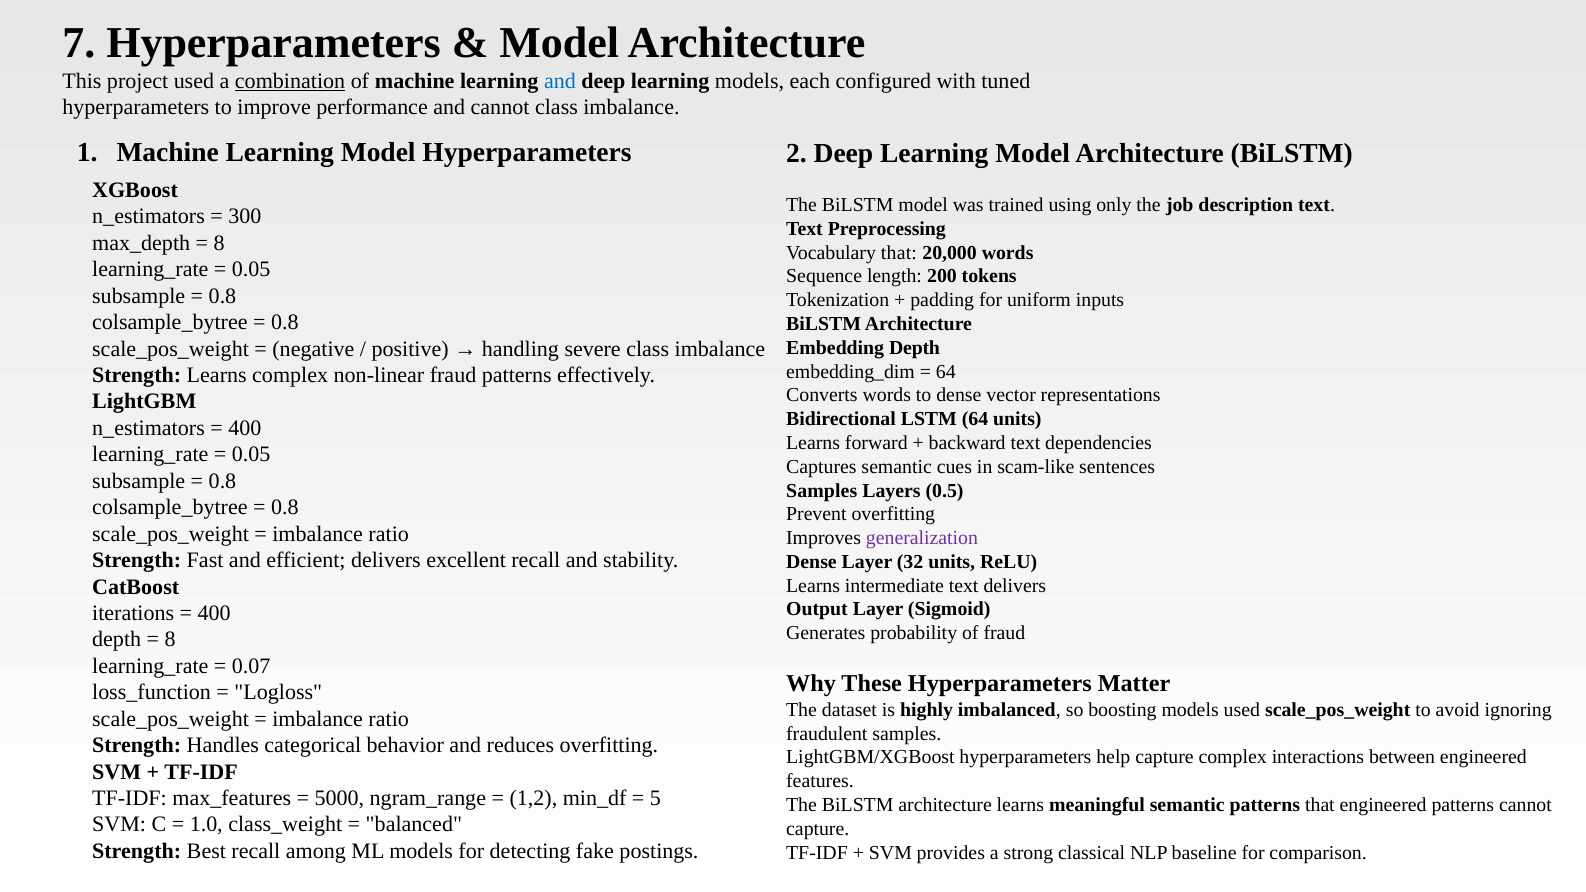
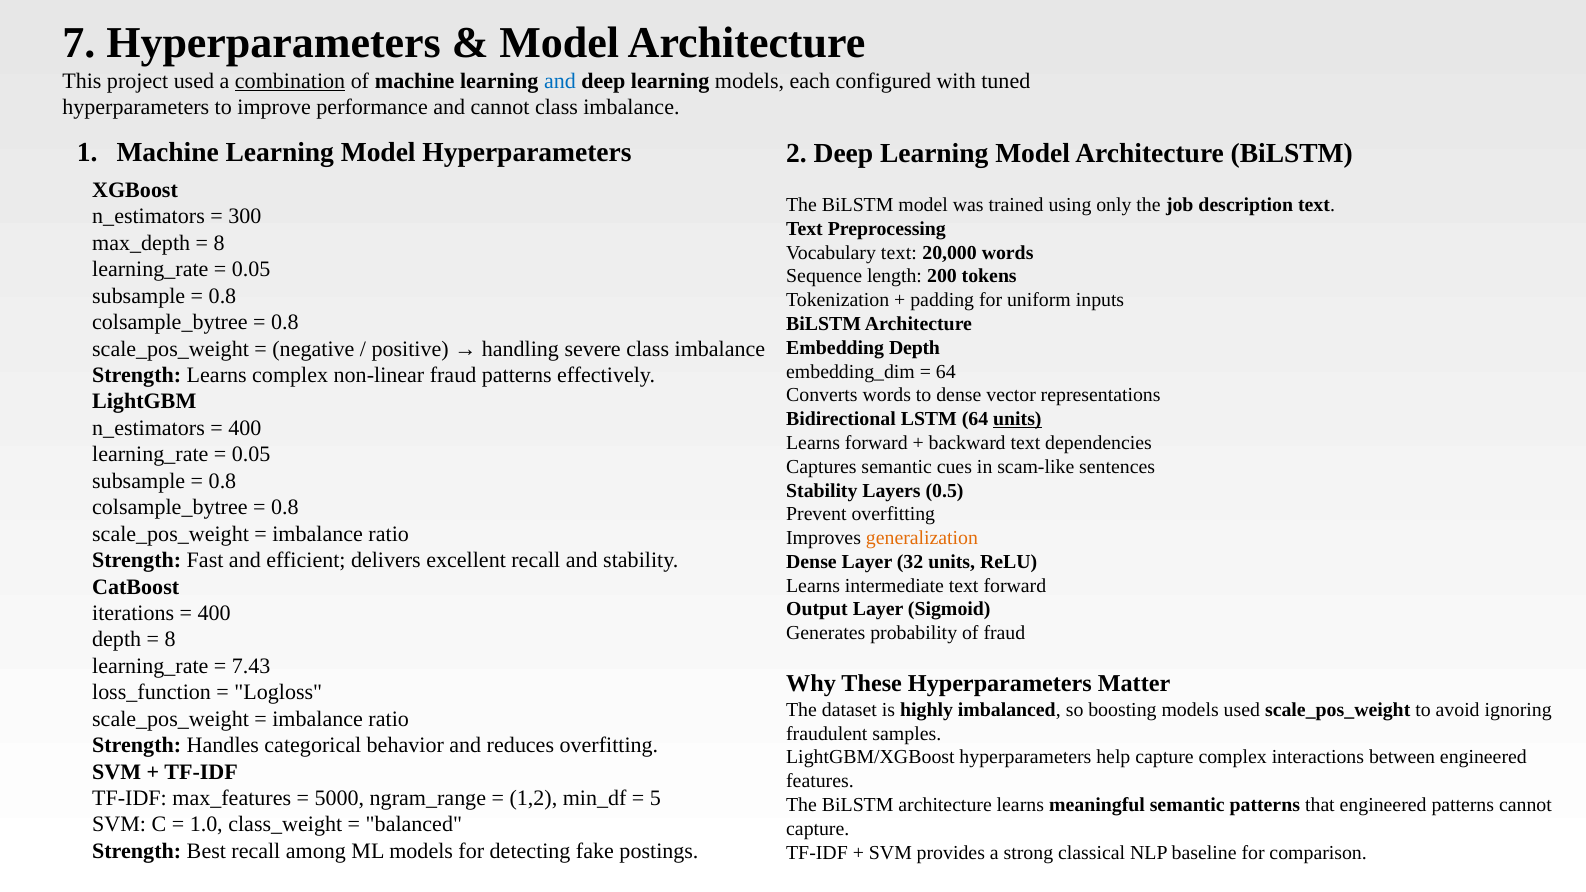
Vocabulary that: that -> text (899, 253)
units underline: none -> present (1017, 419)
Samples: Samples -> Stability (822, 491)
generalization colour: purple -> orange (922, 538)
text delivers: delivers -> forward (1015, 586)
0.07: 0.07 -> 7.43 (251, 666)
